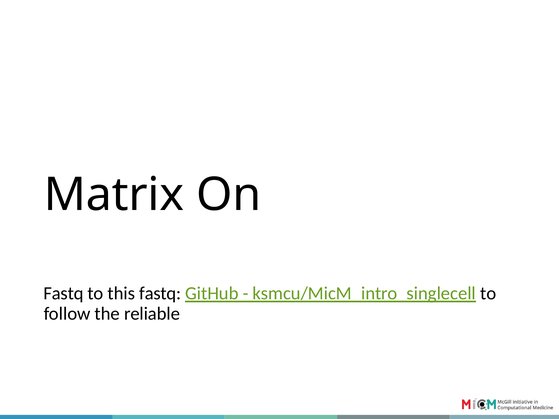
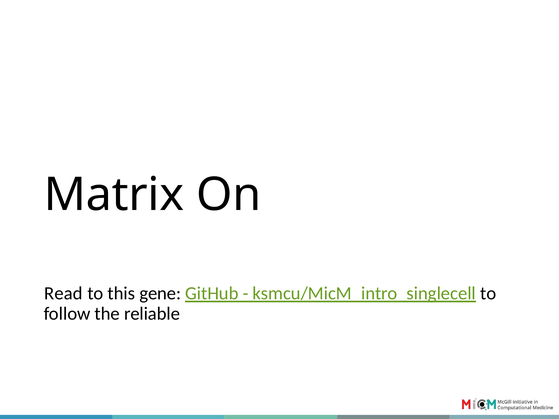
Fastq: Fastq -> Read (63, 294)
this fastq: fastq -> gene (160, 294)
